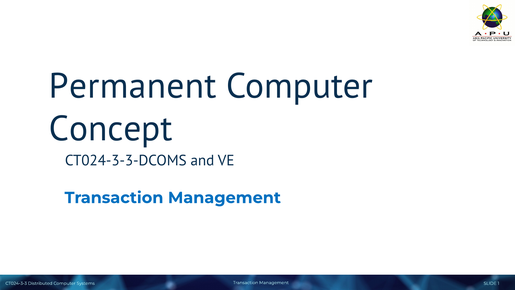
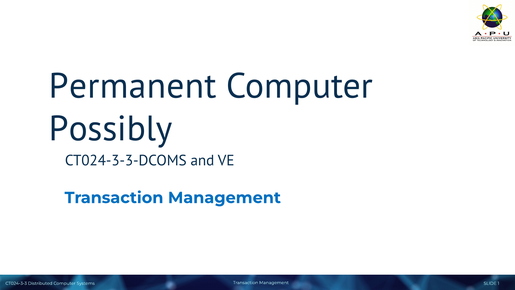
Concept: Concept -> Possibly (111, 129)
